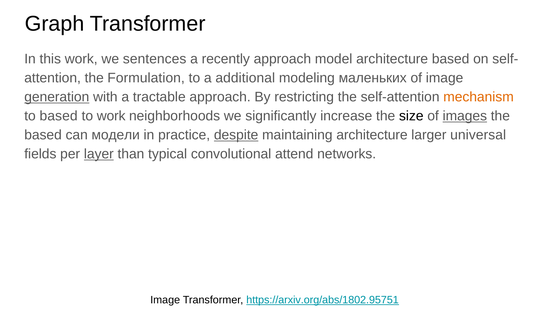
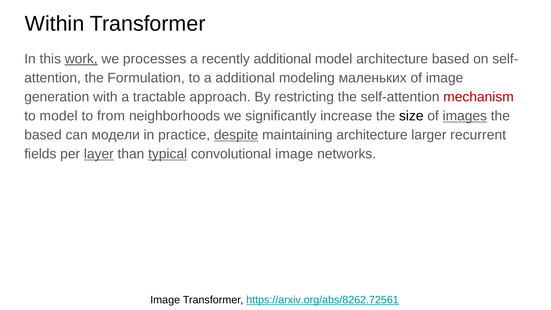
Graph: Graph -> Within (55, 24)
work underline: none -> present (81, 59)
sentences: sentences -> processes (155, 59)
recently approach: approach -> additional (282, 59)
generation underline: present -> none (57, 97)
mechanism colour: orange -> red (479, 97)
to based: based -> model (59, 116)
to work: work -> from (111, 116)
universal: universal -> recurrent (478, 135)
typical underline: none -> present (168, 154)
convolutional attend: attend -> image (294, 154)
https://arxiv.org/abs/1802.95751: https://arxiv.org/abs/1802.95751 -> https://arxiv.org/abs/8262.72561 (323, 300)
